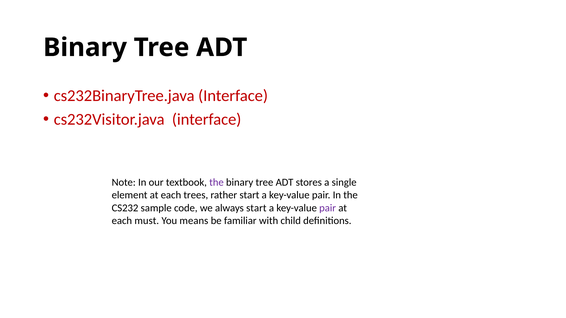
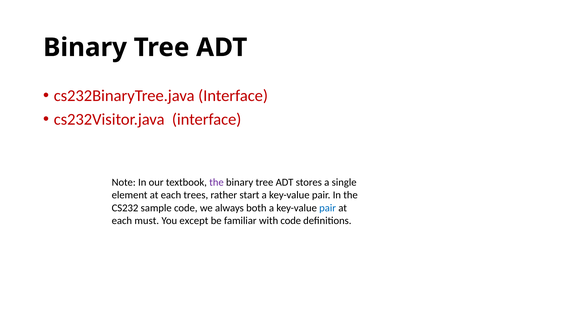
always start: start -> both (256, 208)
pair colour: purple -> blue (328, 208)
means: means -> except (194, 221)
with child: child -> code (291, 221)
